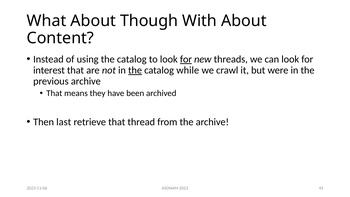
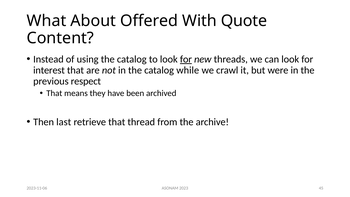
Though: Though -> Offered (149, 21)
With About: About -> Quote (244, 21)
the underline: present -> none (135, 70)
previous archive: archive -> respect (86, 81)
